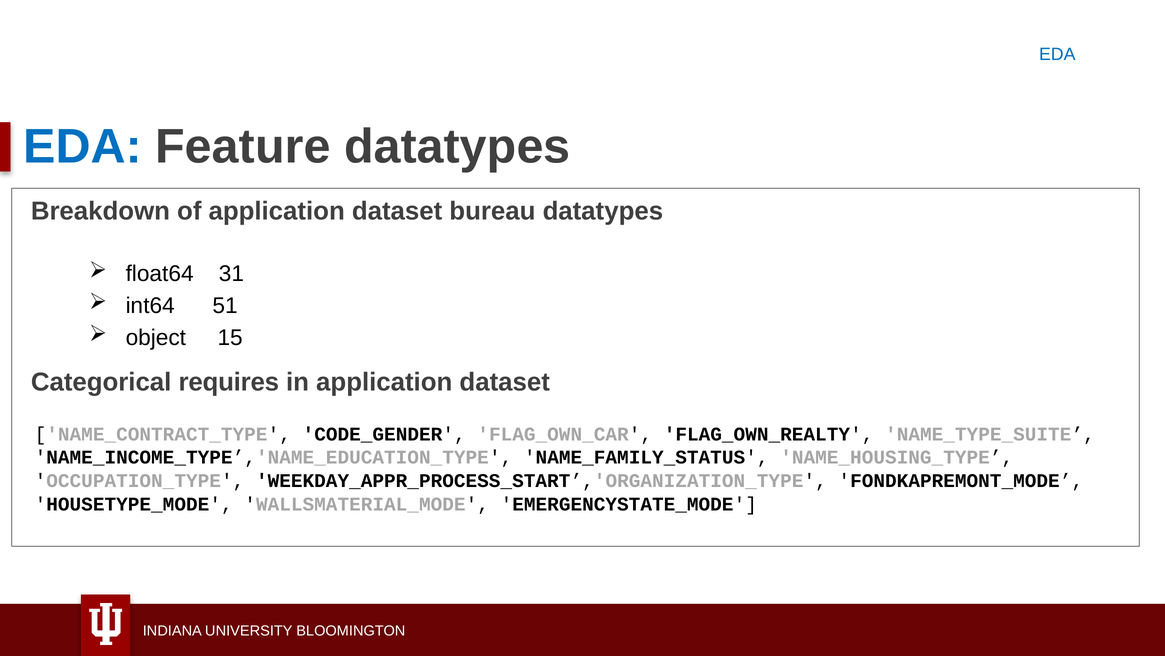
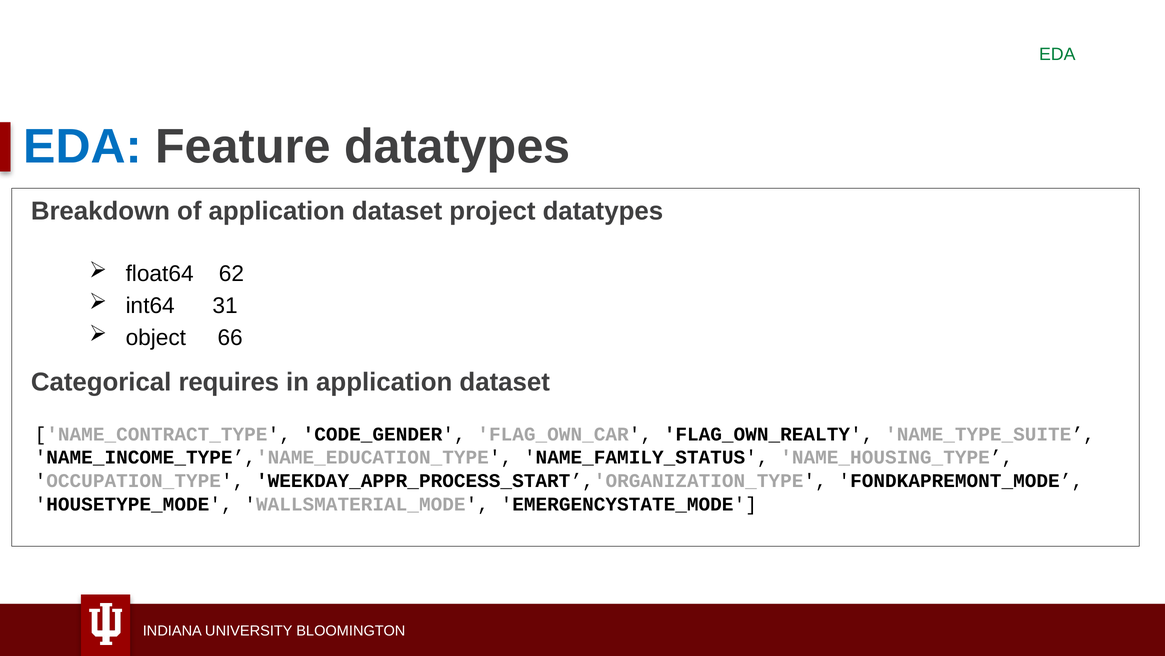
EDA colour: blue -> green (1057, 54)
bureau: bureau -> project (492, 211)
31: 31 -> 62 (231, 274)
51: 51 -> 31 (225, 305)
15: 15 -> 66 (230, 337)
